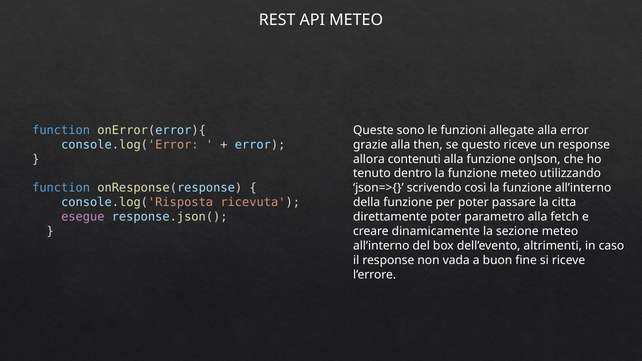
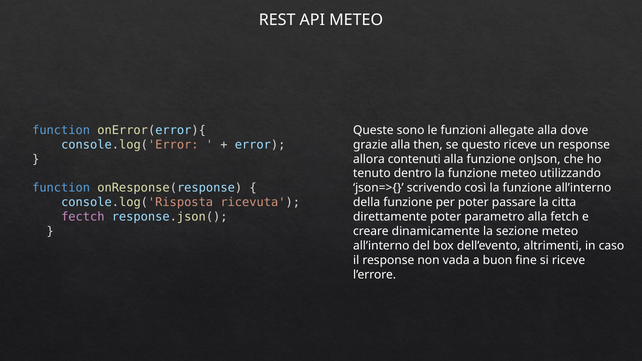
alla error: error -> dove (574, 130)
esegue: esegue -> fectch (83, 217)
